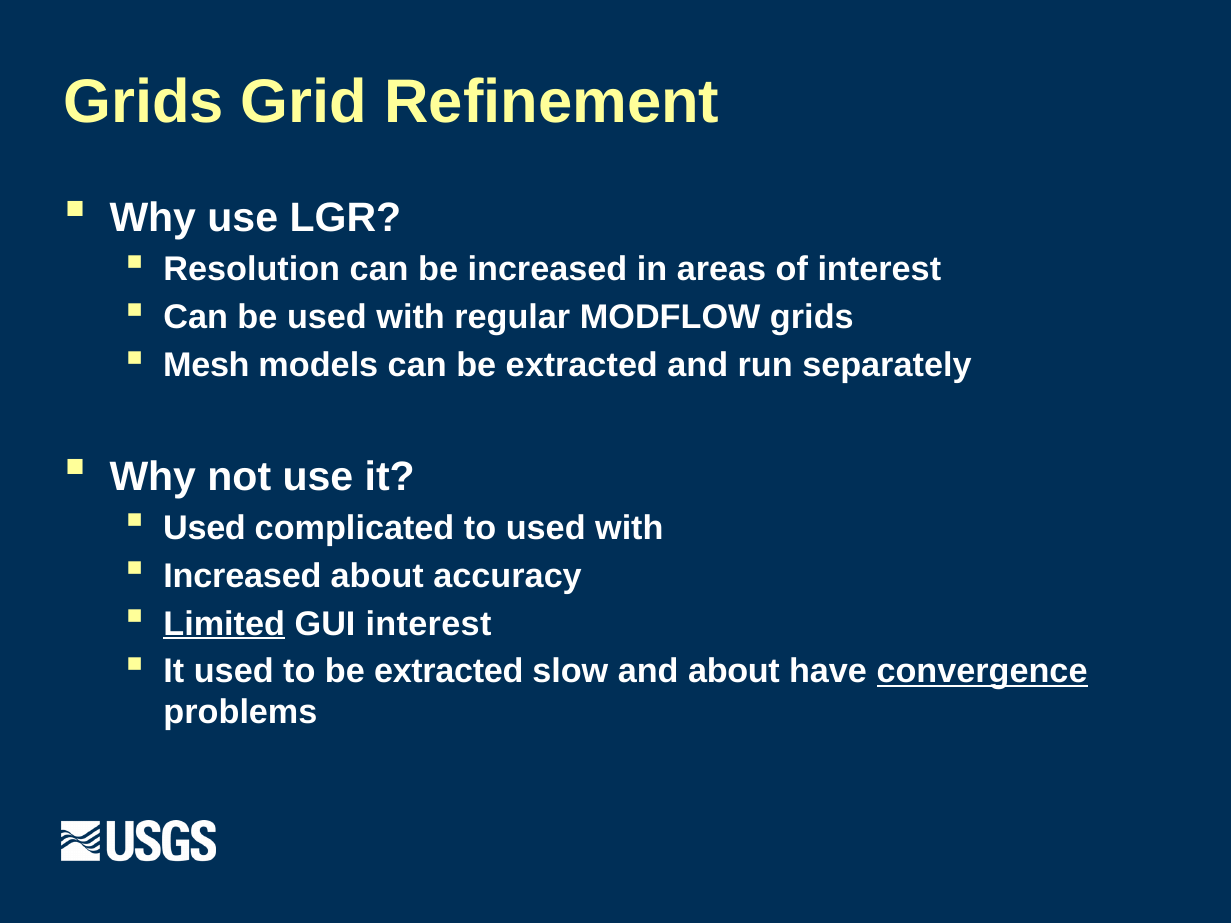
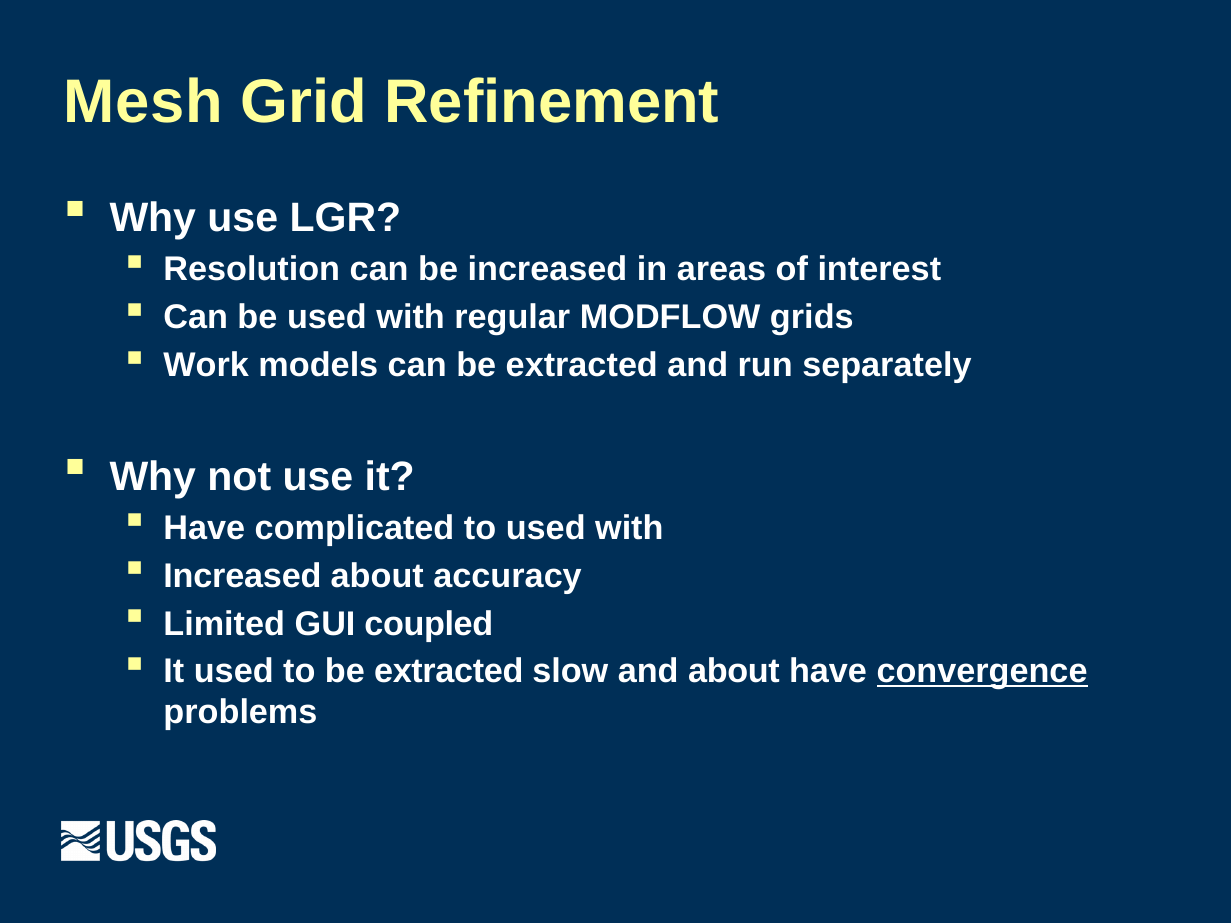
Grids: Grids -> Mesh (143, 102)
Mesh: Mesh -> Work (206, 365)
Used: Used -> Have (204, 528)
Limited underline: present -> none (224, 624)
GUI interest: interest -> coupled (429, 624)
